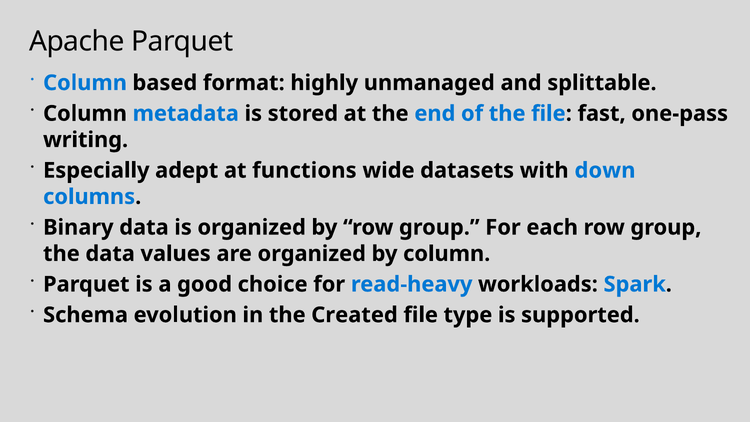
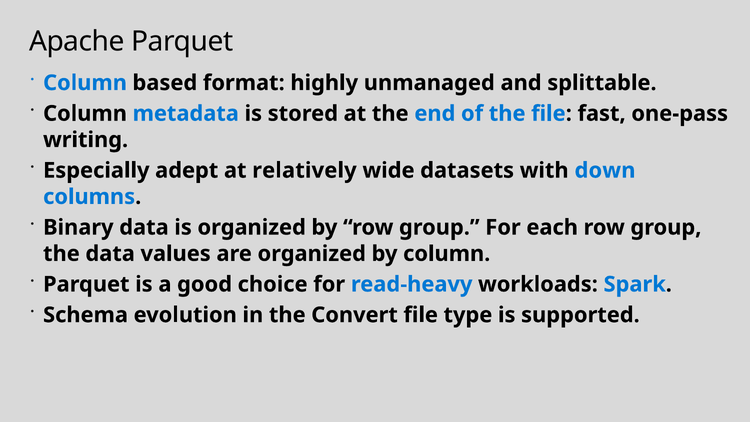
functions: functions -> relatively (304, 170)
Created: Created -> Convert (355, 315)
